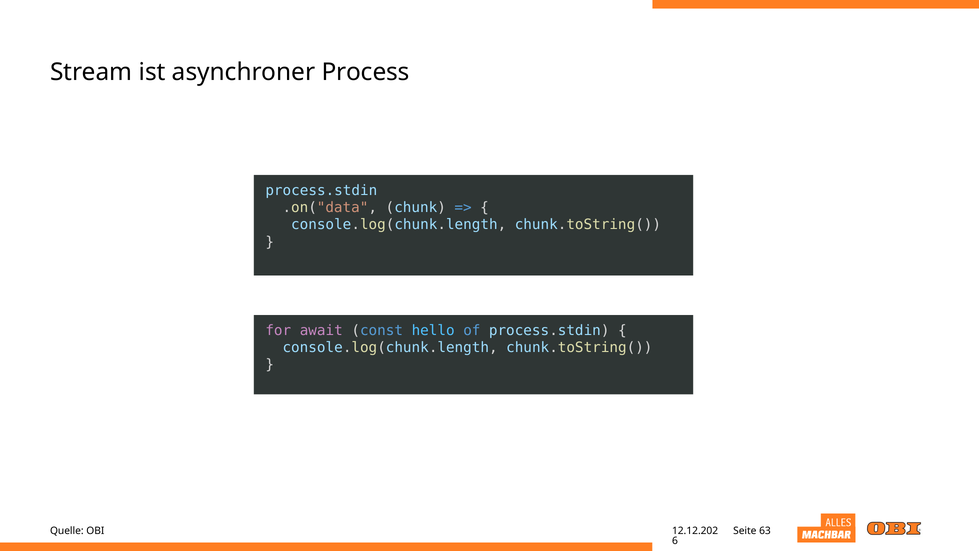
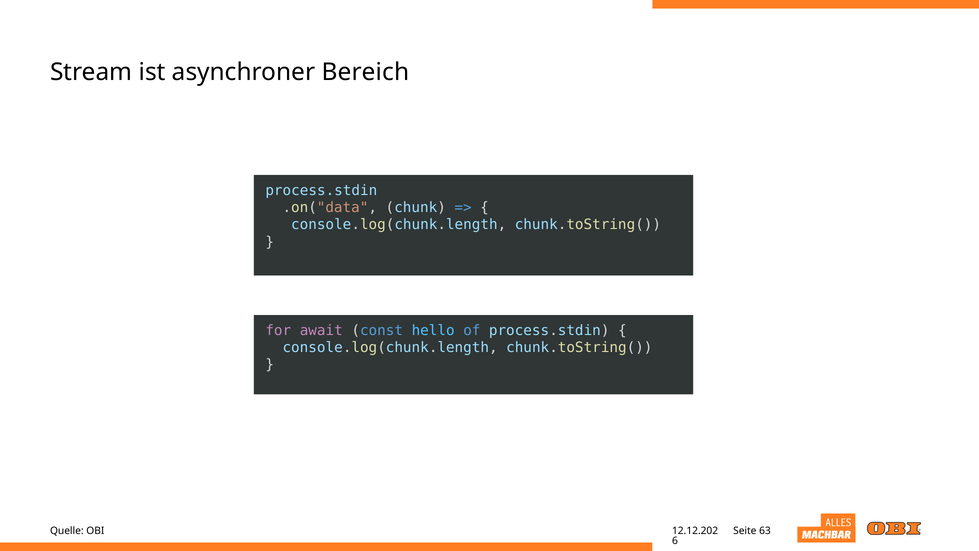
Process: Process -> Bereich (365, 72)
